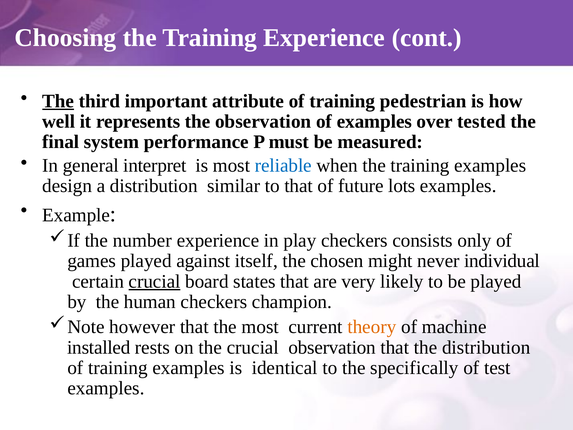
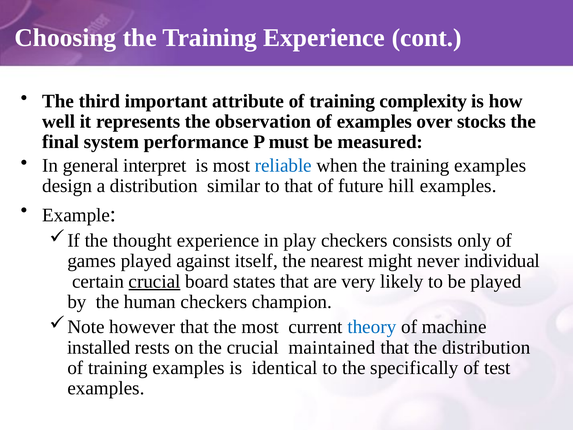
The underline: present -> none (58, 101)
pedestrian: pedestrian -> complexity (423, 101)
tested: tested -> stocks (482, 122)
lots: lots -> hill (402, 186)
number: number -> thought (142, 241)
chosen: chosen -> nearest (337, 261)
theory colour: orange -> blue (372, 327)
crucial observation: observation -> maintained (332, 348)
